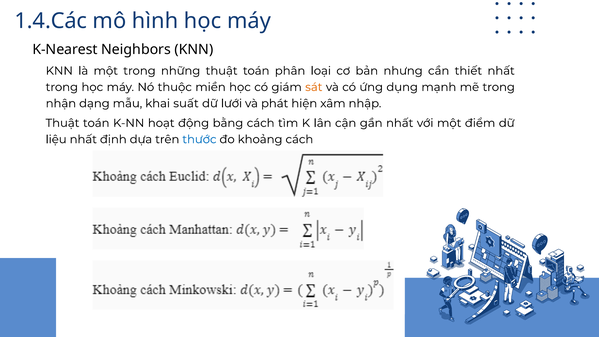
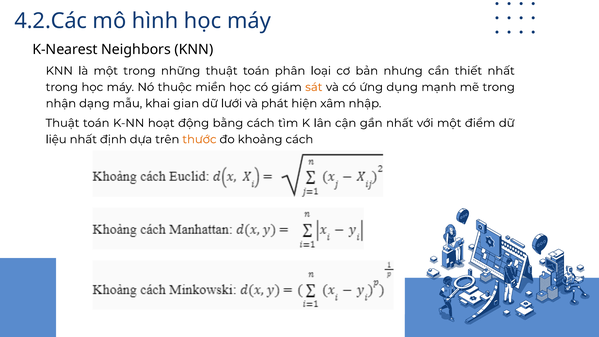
1.4.Các: 1.4.Các -> 4.2.Các (51, 21)
suất: suất -> gian (186, 103)
thước colour: blue -> orange (199, 139)
